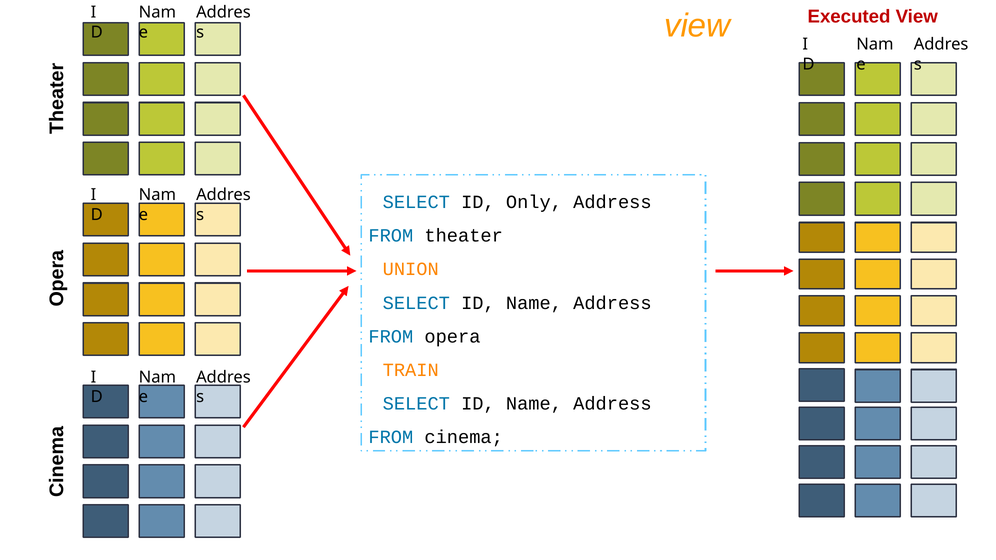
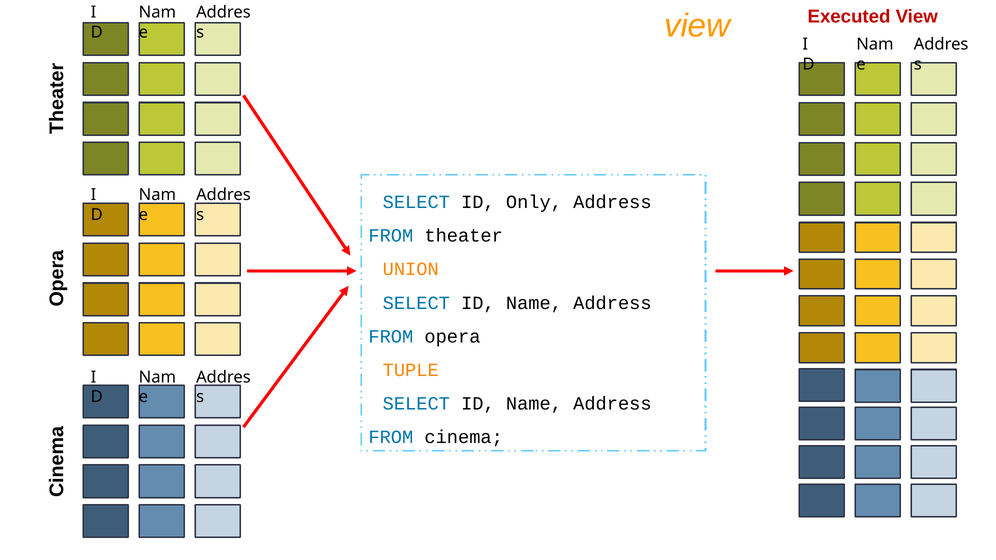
TRAIN: TRAIN -> TUPLE (411, 370)
